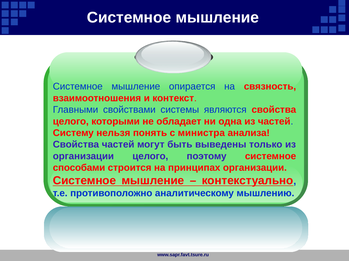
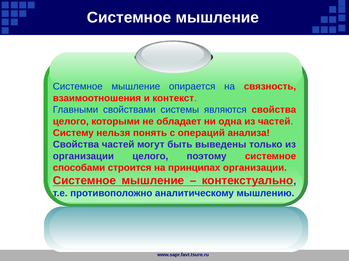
министра: министра -> операций (201, 133)
